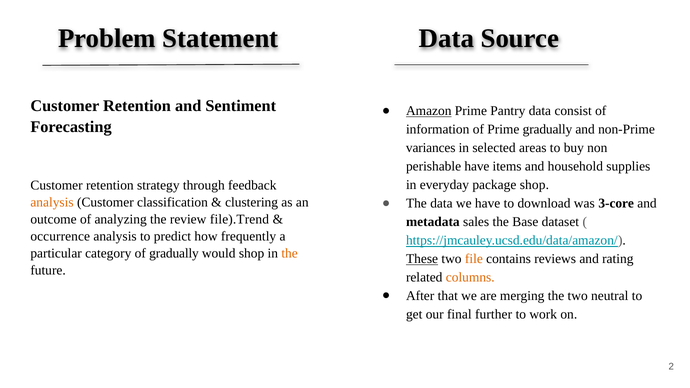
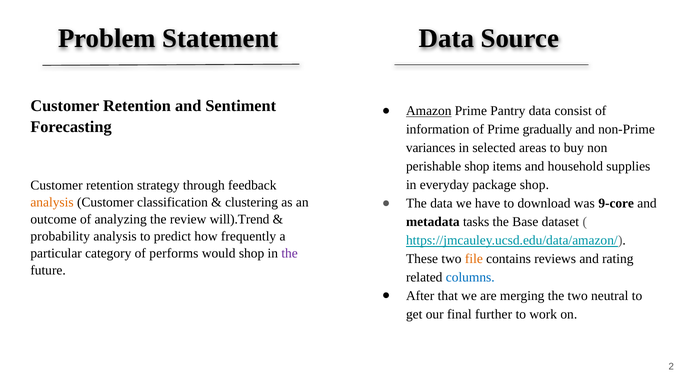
perishable have: have -> shop (477, 167)
3-core: 3-core -> 9-core (616, 204)
file).Trend: file).Trend -> will).Trend (240, 219)
sales: sales -> tasks (476, 222)
occurrence: occurrence -> probability (60, 236)
of gradually: gradually -> performs (174, 254)
the colour: orange -> purple (290, 254)
These underline: present -> none (422, 259)
columns colour: orange -> blue (470, 278)
